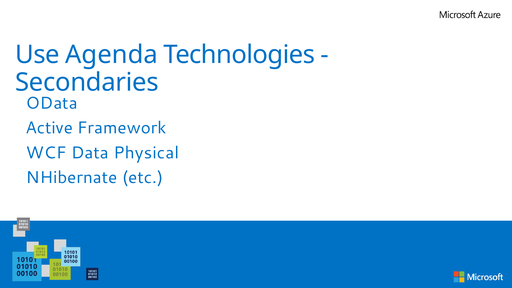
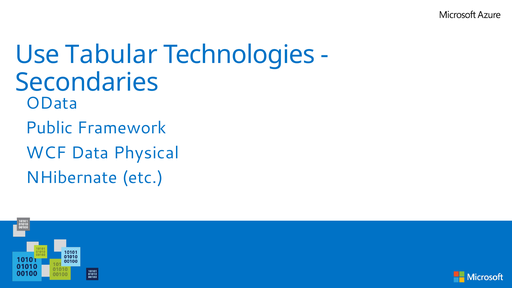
Agenda: Agenda -> Tabular (111, 55)
Active: Active -> Public (49, 128)
